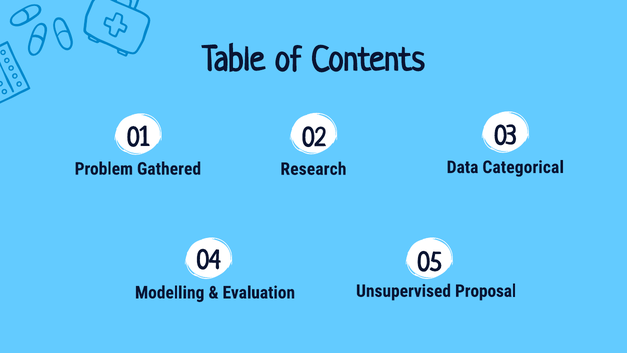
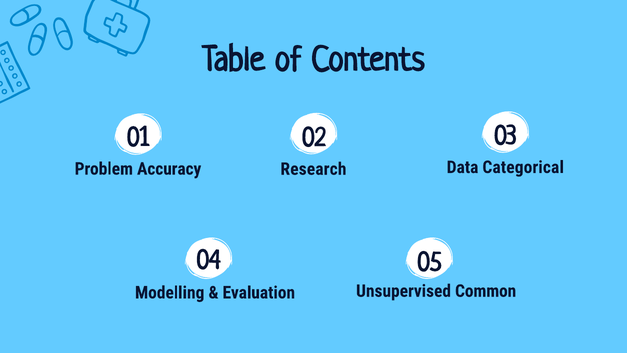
Gathered: Gathered -> Accuracy (169, 169)
Proposal: Proposal -> Common (486, 291)
